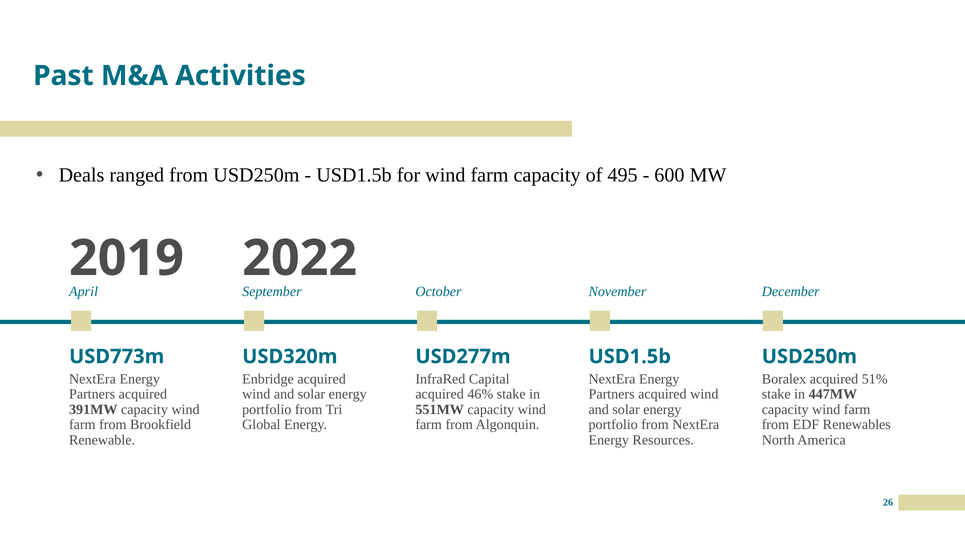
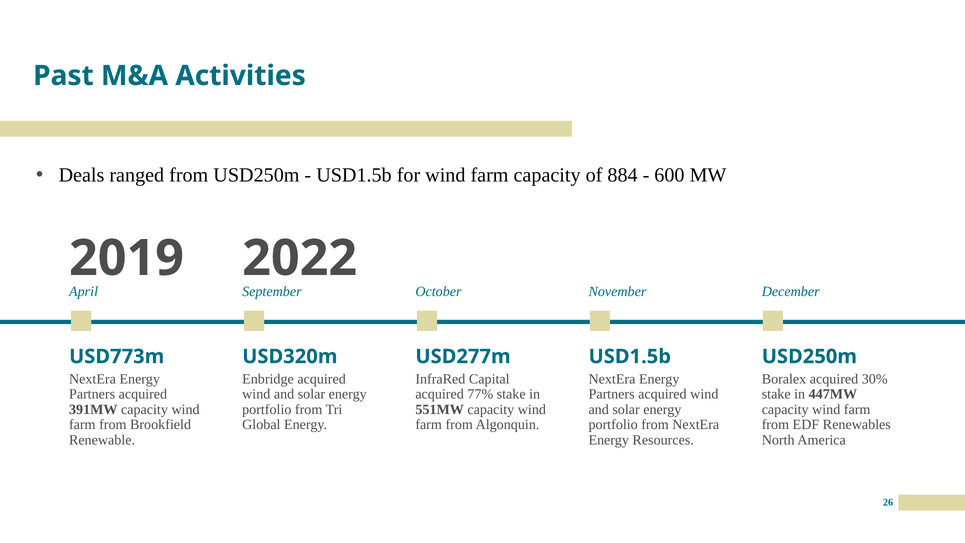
495: 495 -> 884 (623, 175)
51%: 51% -> 30% (875, 379)
46%: 46% -> 77% (480, 394)
